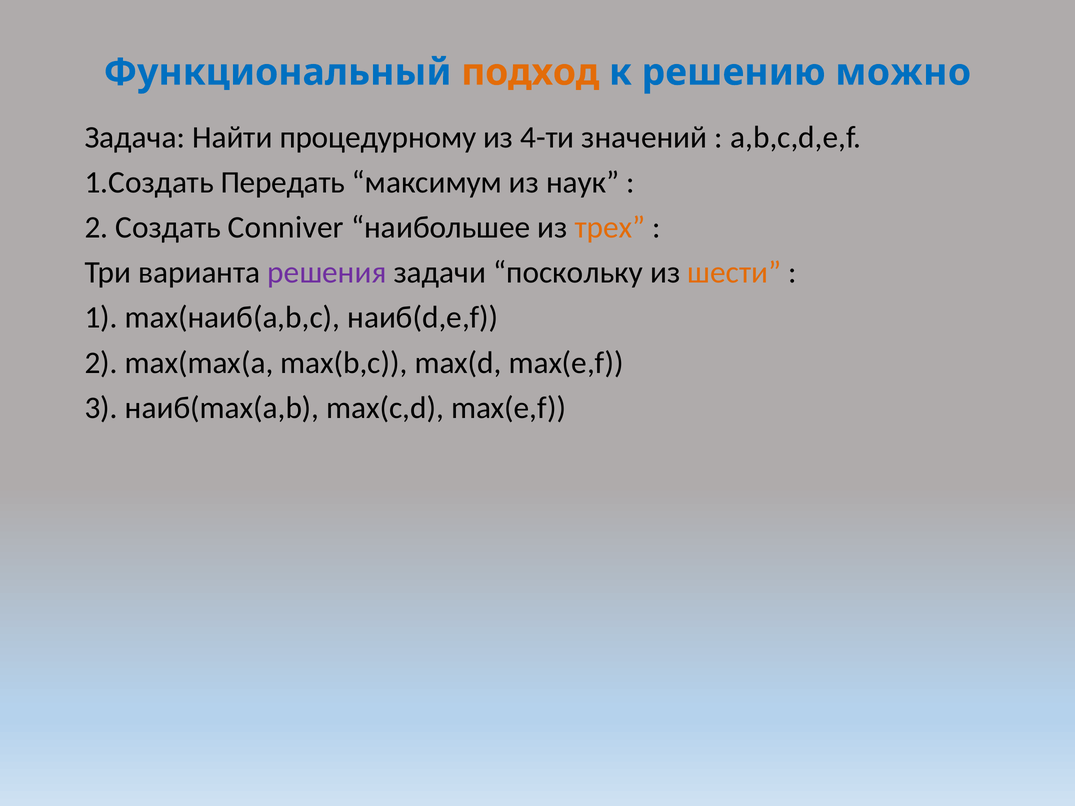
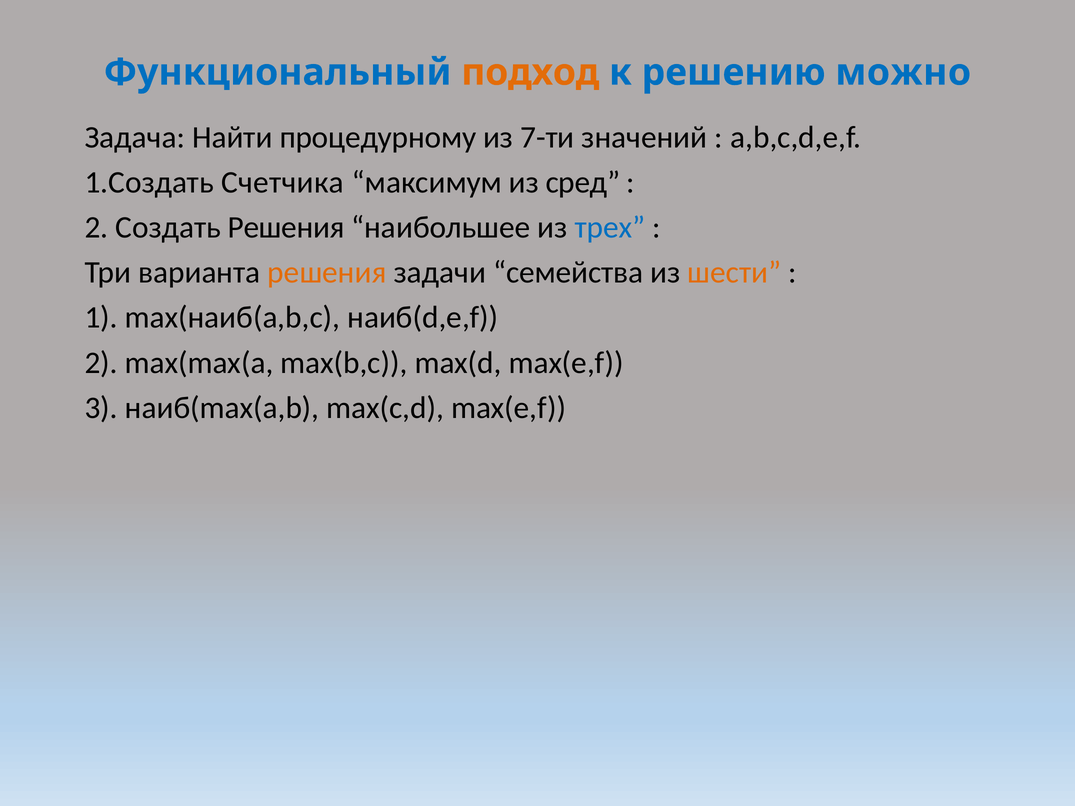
4-ти: 4-ти -> 7-ти (547, 137)
Передать: Передать -> Счетчика (283, 182)
наук: наук -> сред (583, 182)
Создать Conniver: Conniver -> Решения (286, 228)
трех colour: orange -> blue (610, 228)
решения colour: purple -> orange (327, 273)
поскольку: поскольку -> семейства (568, 273)
